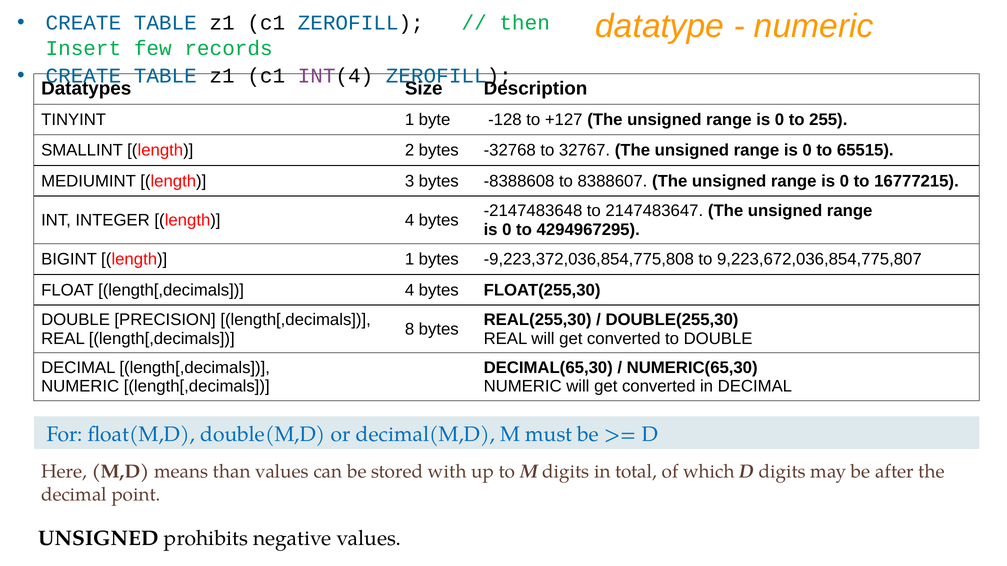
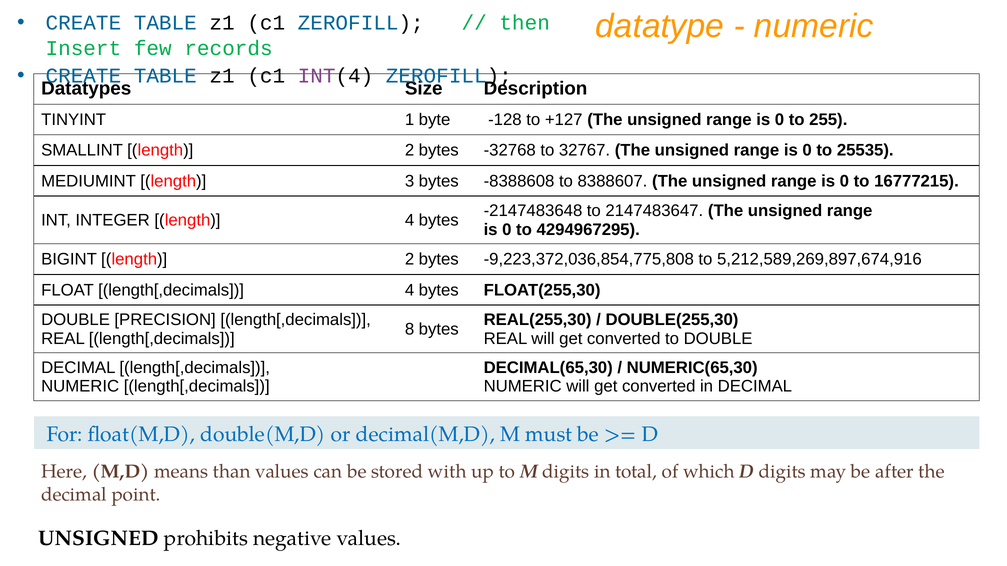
65515: 65515 -> 25535 (865, 151)
BIGINT length 1: 1 -> 2 (410, 260)
9,223,672,036,854,775,807: 9,223,672,036,854,775,807 -> 5,212,589,269,897,674,916 (819, 260)
